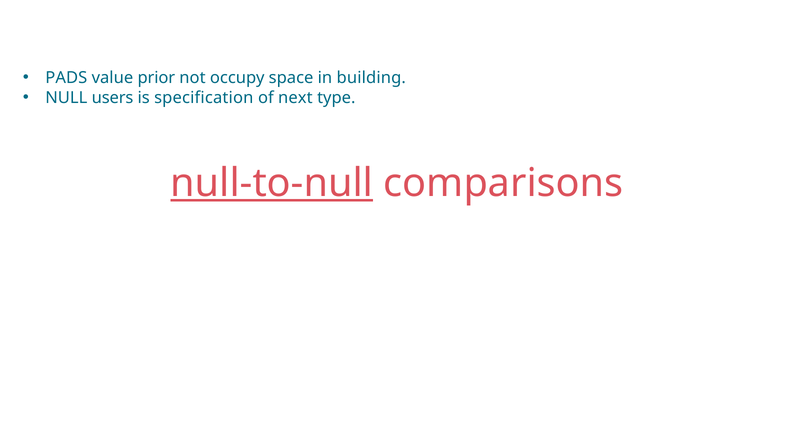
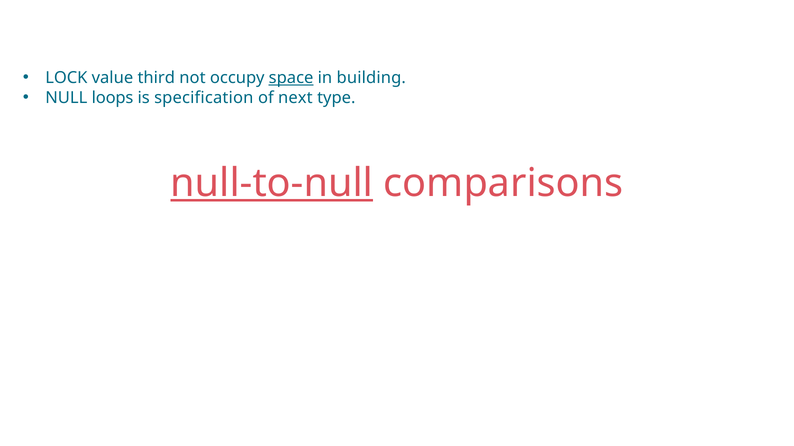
PADS: PADS -> LOCK (66, 78)
prior: prior -> third (156, 78)
space underline: none -> present (291, 78)
users: users -> loops (113, 98)
